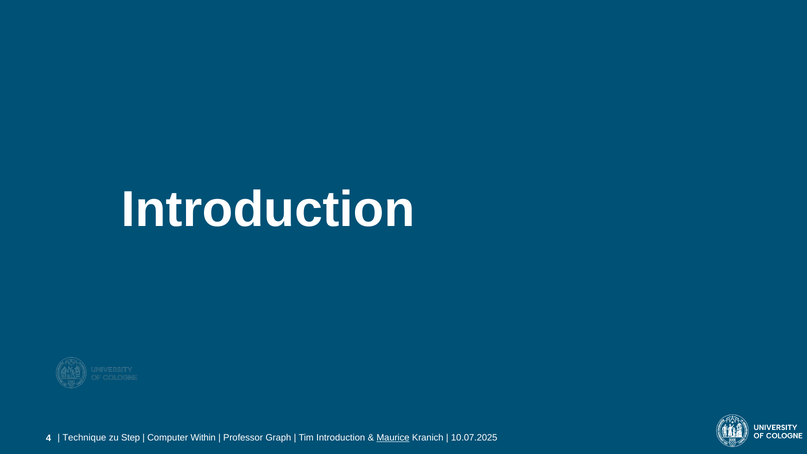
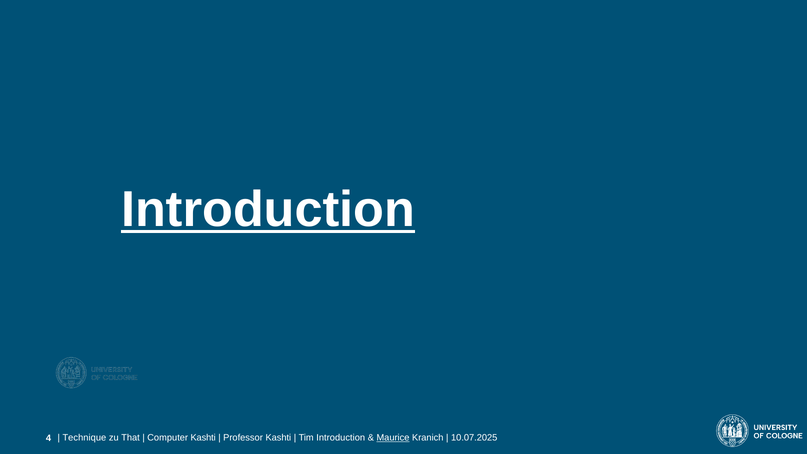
Introduction underline: none -> present (268, 210)
Step: Step -> That (131, 438)
Computer Within: Within -> Kashti (203, 438)
Professor Graph: Graph -> Kashti (278, 438)
